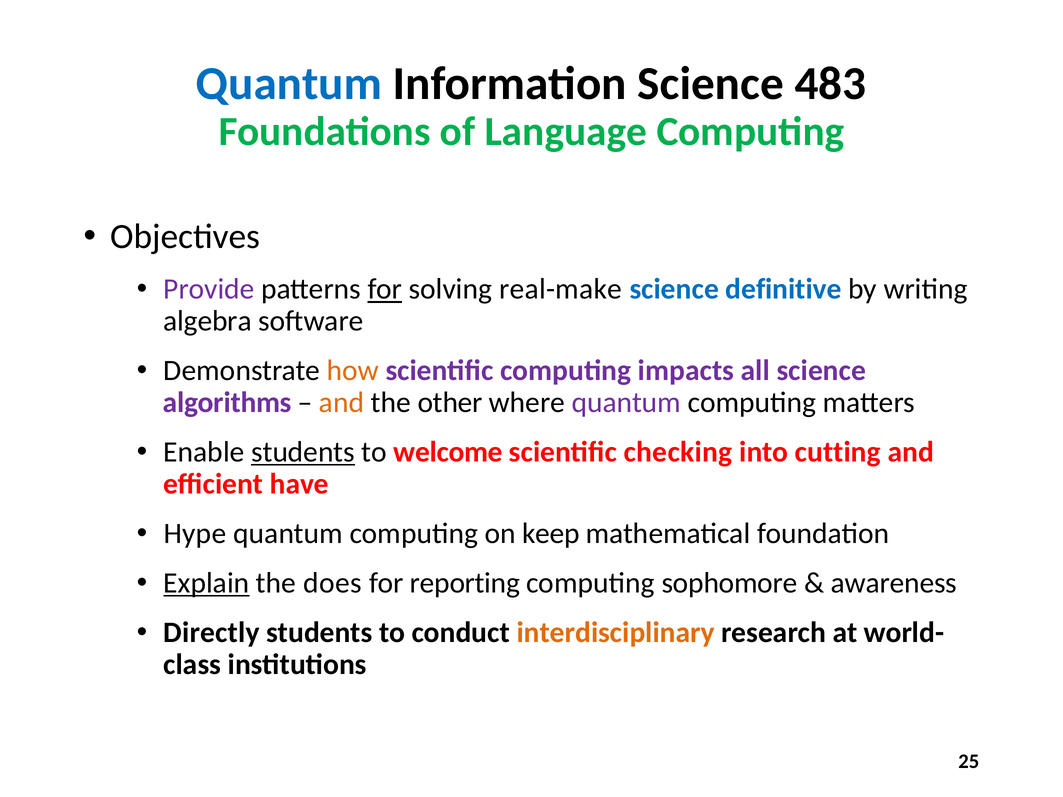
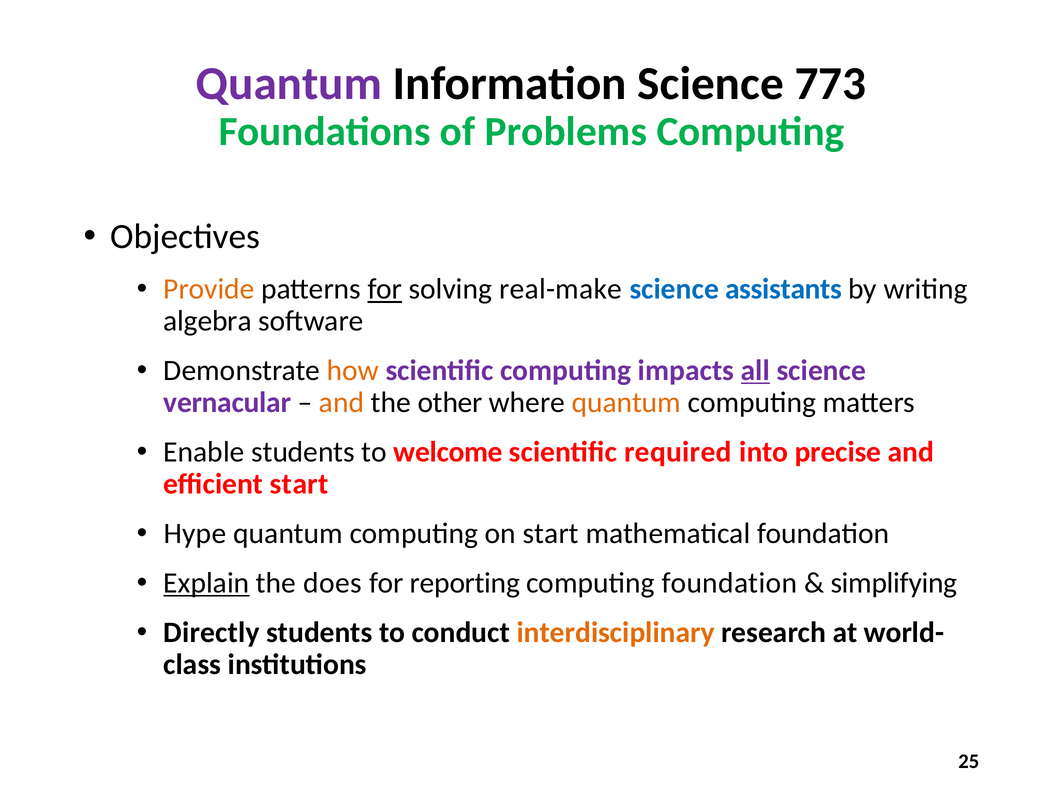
Quantum colour: blue -> purple (289, 84)
483: 483 -> 773 (830, 84)
Language: Language -> Problems (566, 132)
Provide colour: purple -> orange (209, 289)
definitive: definitive -> assistants (784, 289)
all underline: none -> present (755, 371)
algorithms: algorithms -> vernacular (227, 403)
quantum colour: purple -> orange (626, 403)
students underline: present -> none (303, 452)
checking: checking -> required (678, 452)
cutting: cutting -> precise (838, 452)
efficient have: have -> start (299, 484)
on keep: keep -> start (551, 534)
computing sophomore: sophomore -> foundation (729, 583)
awareness: awareness -> simplifying (894, 583)
